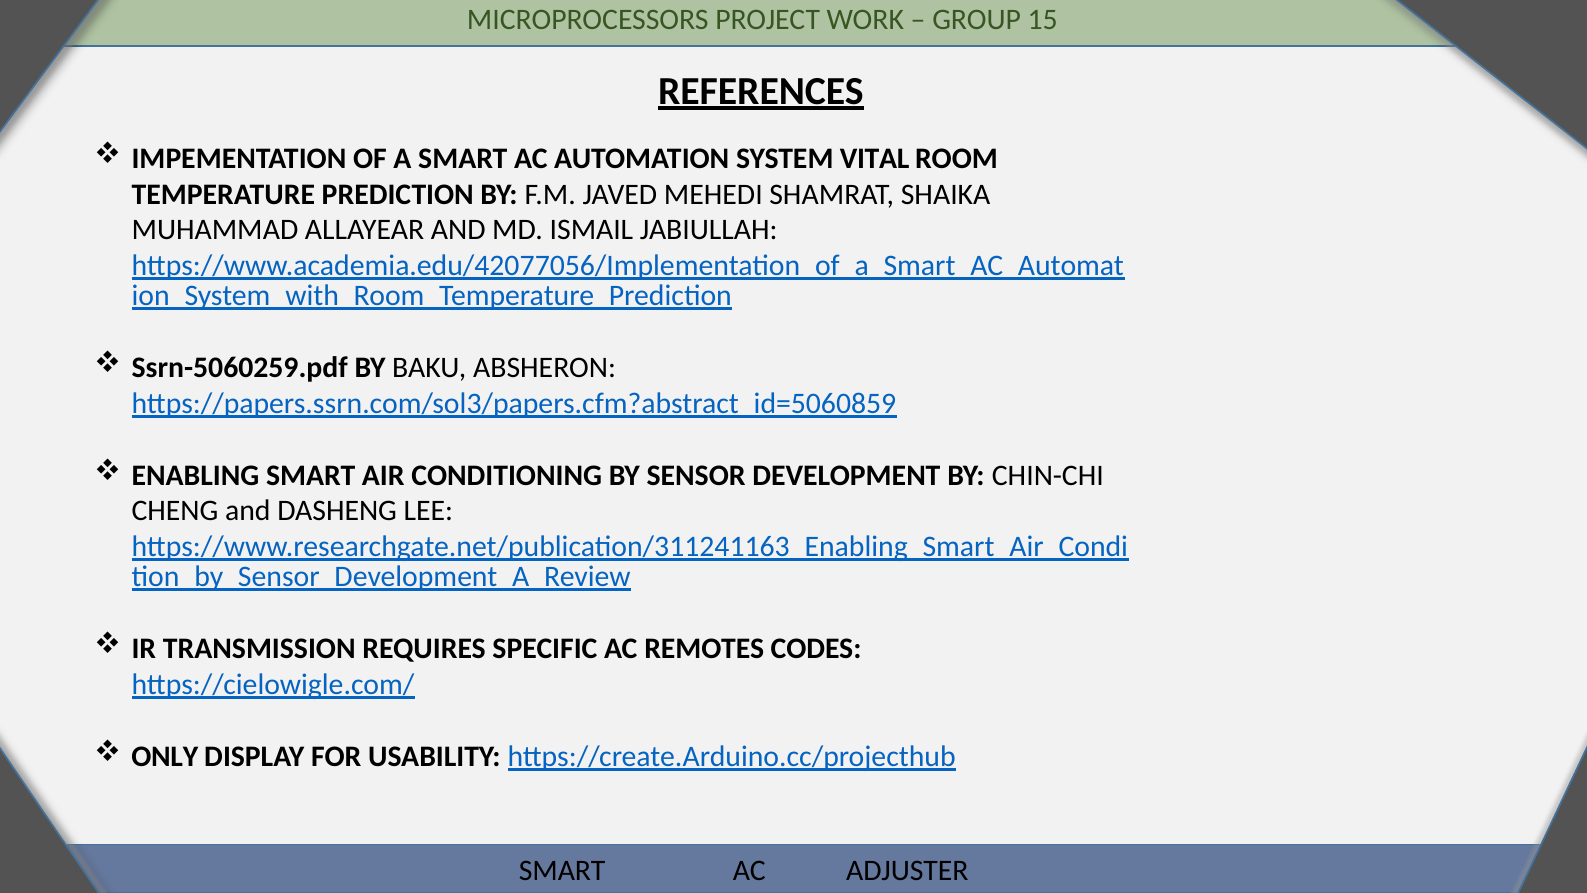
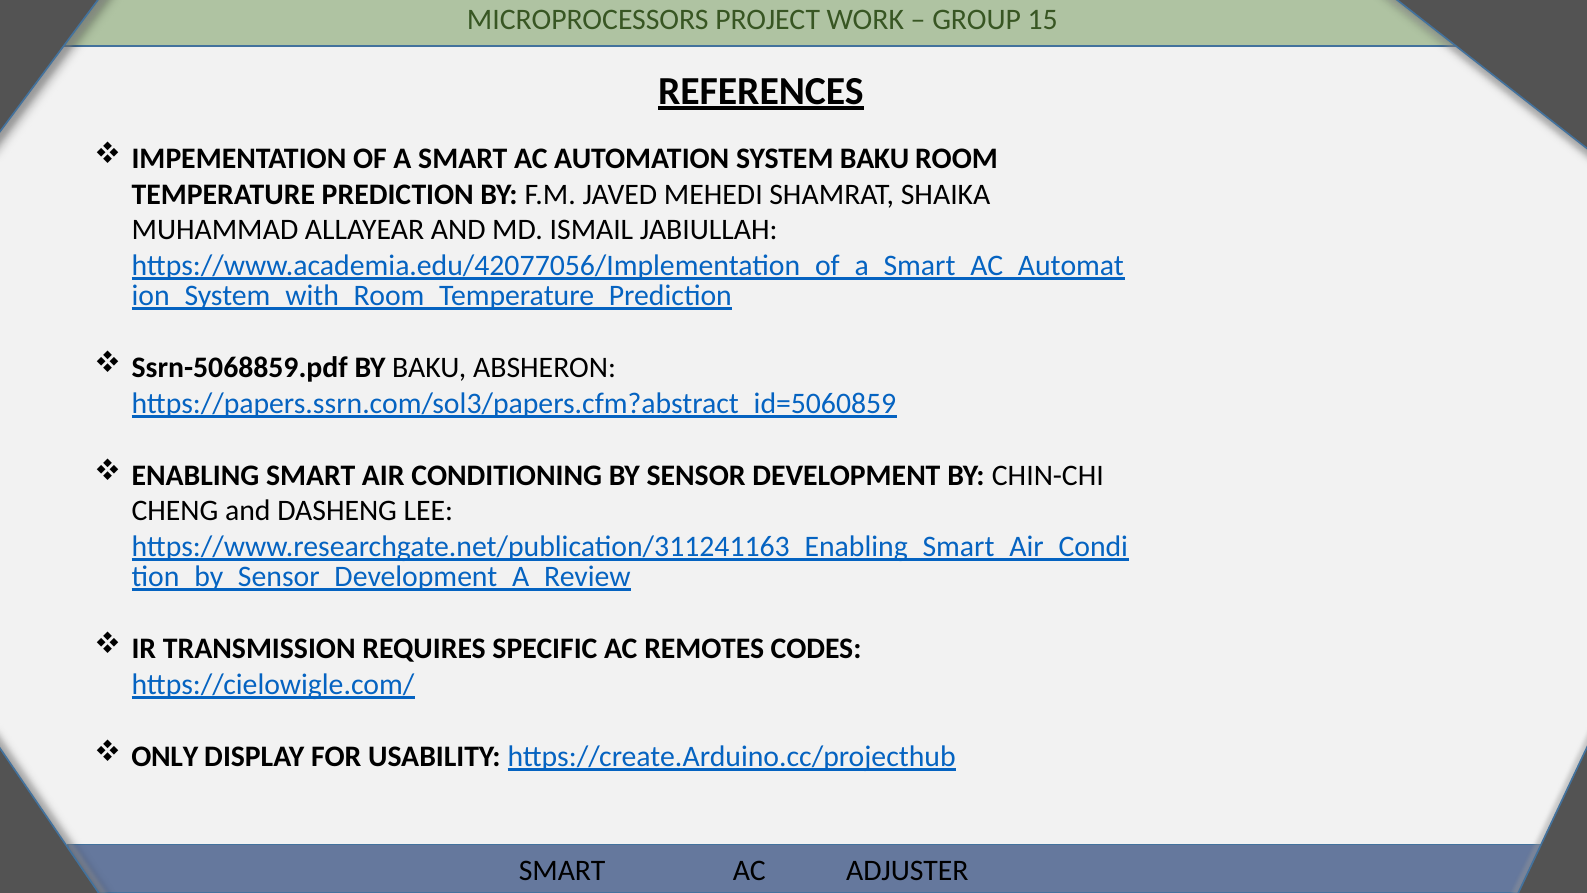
SYSTEM VITAL: VITAL -> BAKU (875, 159)
Ssrn-5060259.pdf: Ssrn-5060259.pdf -> Ssrn-5068859.pdf (240, 367)
